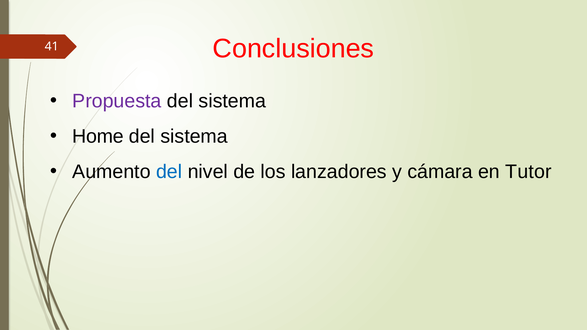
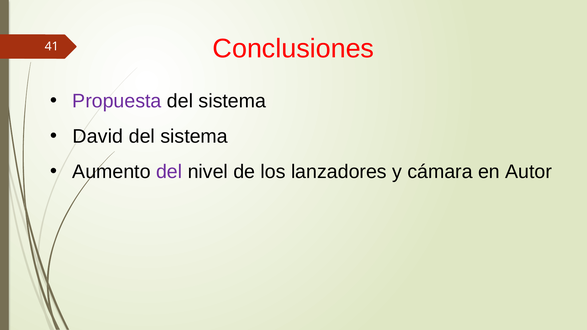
Home: Home -> David (98, 136)
del colour: blue -> purple (169, 172)
Tutor: Tutor -> Autor (529, 172)
